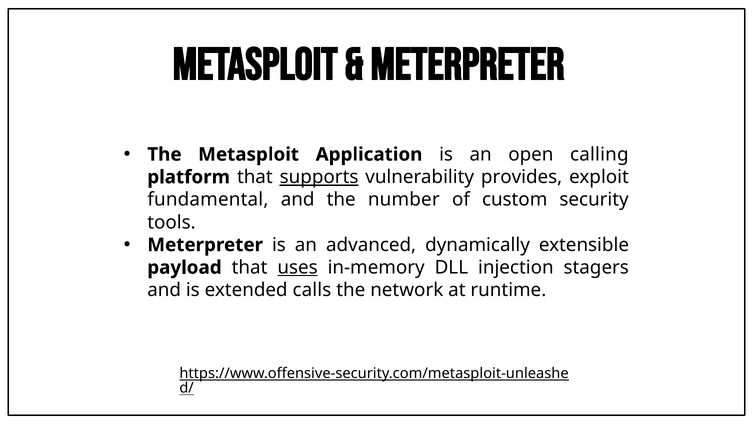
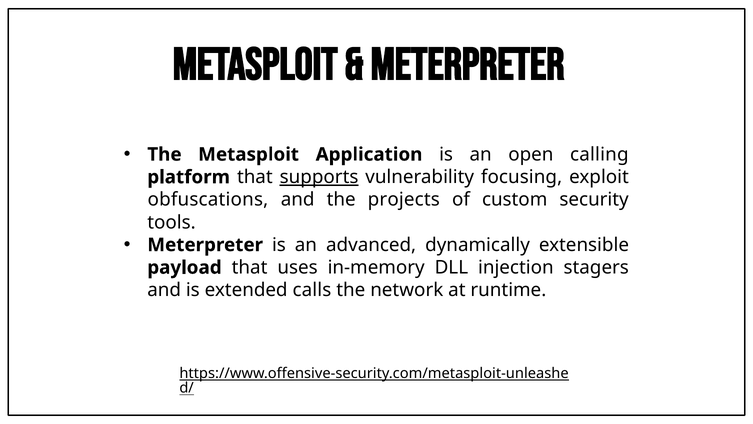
provides: provides -> focusing (522, 177)
fundamental: fundamental -> obfuscations (208, 199)
number: number -> projects (404, 199)
uses underline: present -> none (298, 267)
